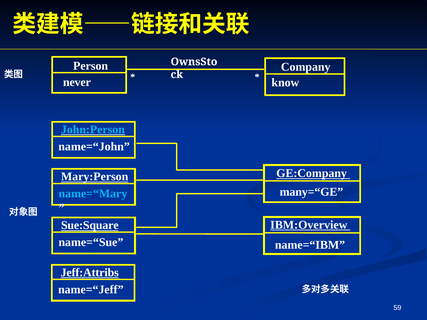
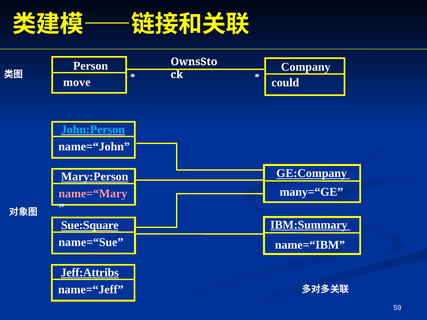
never: never -> move (77, 82)
know: know -> could (285, 83)
name=“Mary colour: light blue -> pink (93, 194)
IBM:Overview: IBM:Overview -> IBM:Summary (309, 225)
